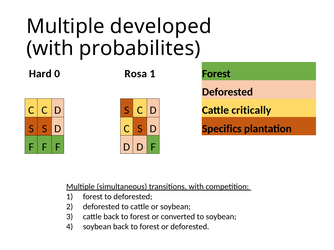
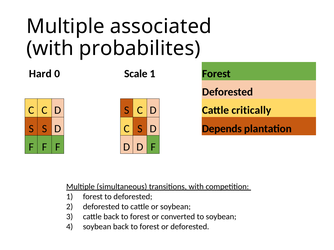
developed: developed -> associated (161, 26)
Rosa: Rosa -> Scale (136, 74)
Specifics: Specifics -> Depends (222, 129)
